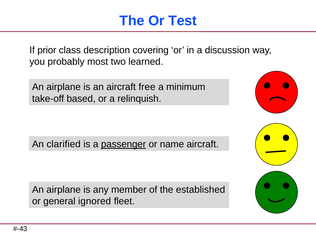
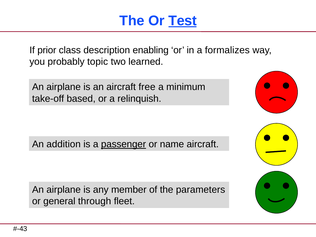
Test underline: none -> present (183, 21)
covering: covering -> enabling (151, 50)
discussion: discussion -> formalizes (227, 50)
most: most -> topic (98, 62)
clarified: clarified -> addition (64, 144)
established: established -> parameters (201, 190)
ignored: ignored -> through (95, 201)
